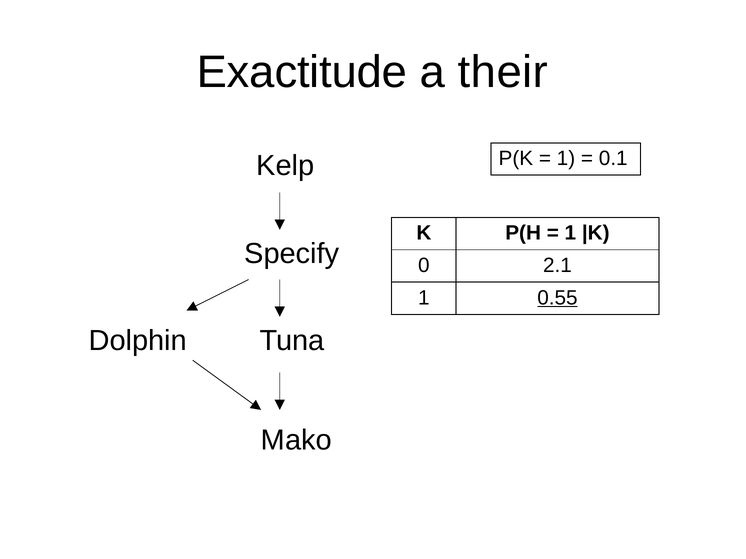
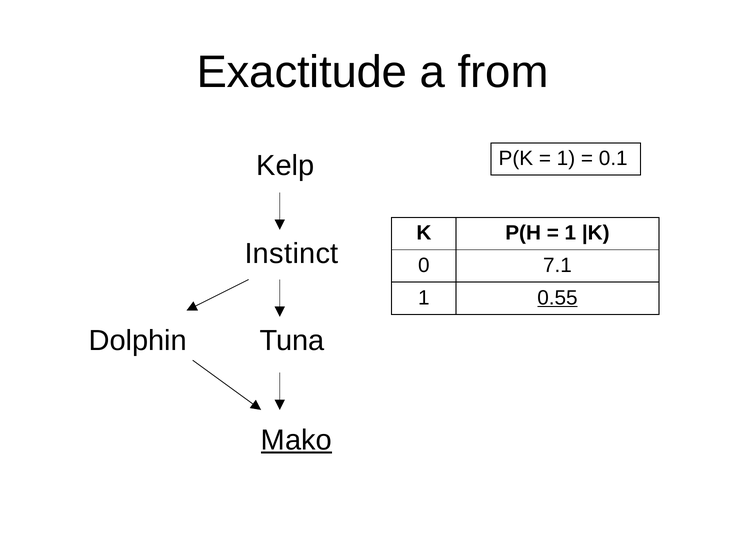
their: their -> from (503, 72)
Specify: Specify -> Instinct (292, 254)
2.1: 2.1 -> 7.1 (557, 266)
Mako underline: none -> present (296, 440)
